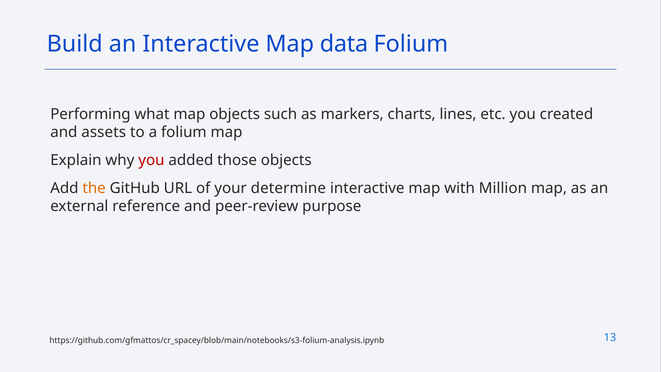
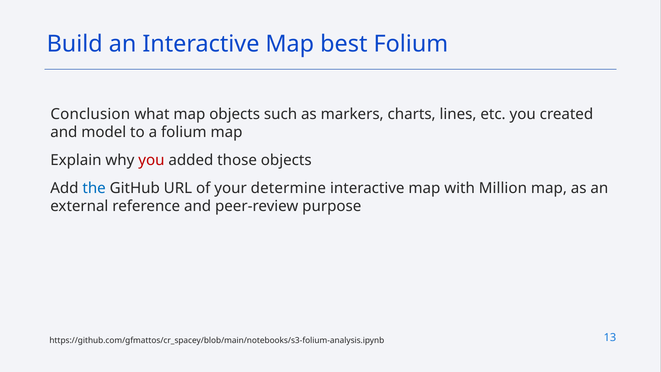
data: data -> best (344, 44)
Performing: Performing -> Conclusion (90, 114)
assets: assets -> model (104, 132)
the colour: orange -> blue (94, 188)
